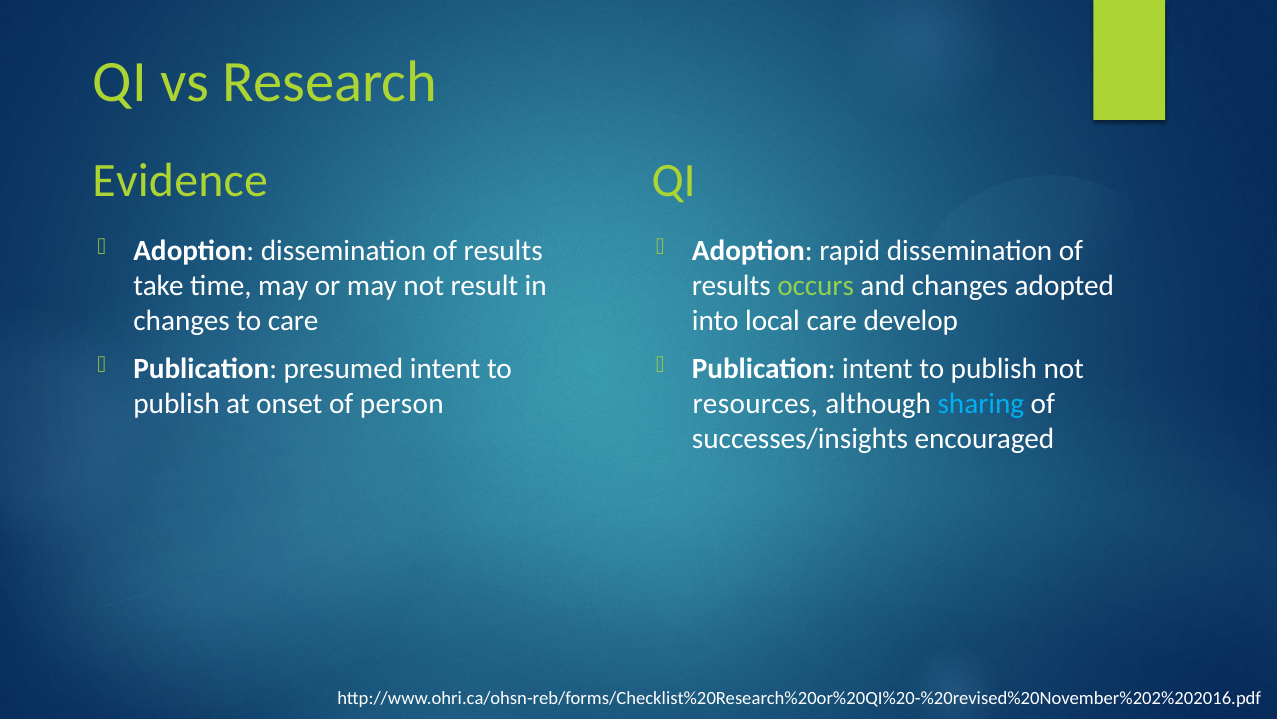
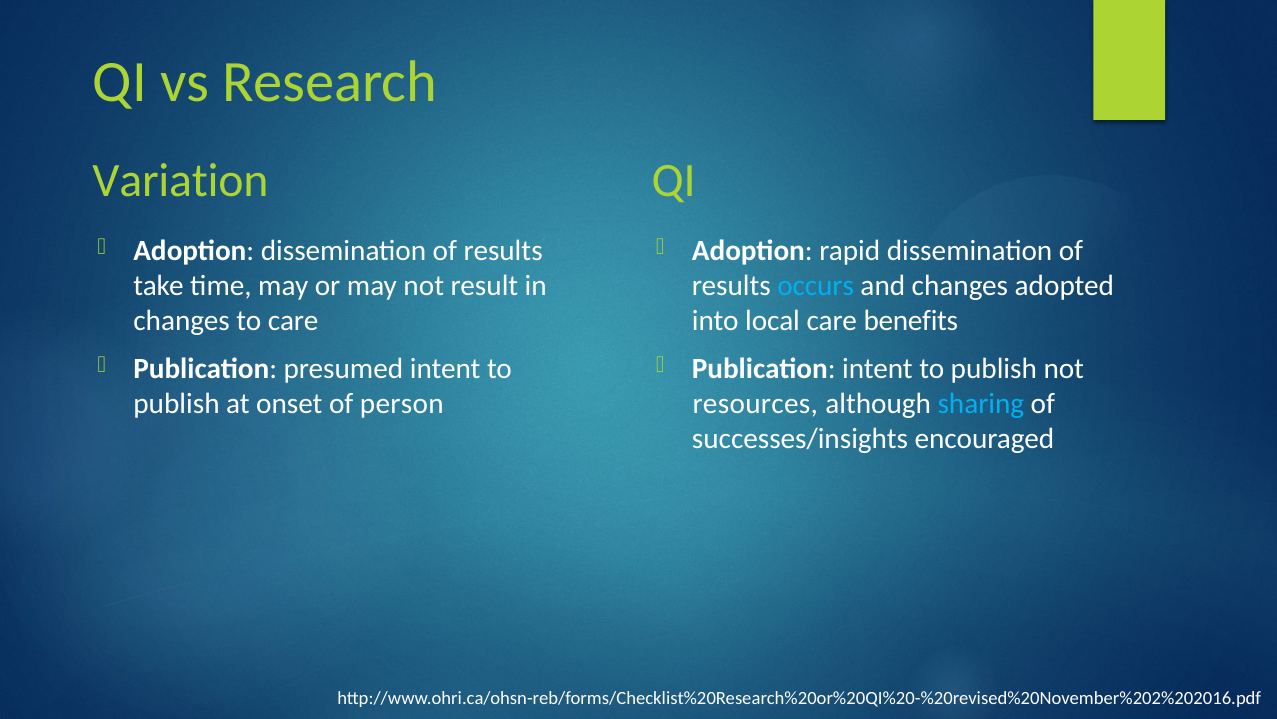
Evidence: Evidence -> Variation (180, 181)
occurs colour: light green -> light blue (816, 285)
develop: develop -> benefits (911, 320)
